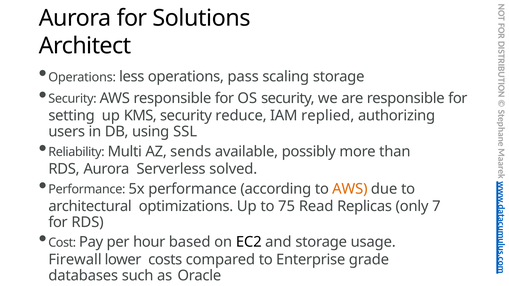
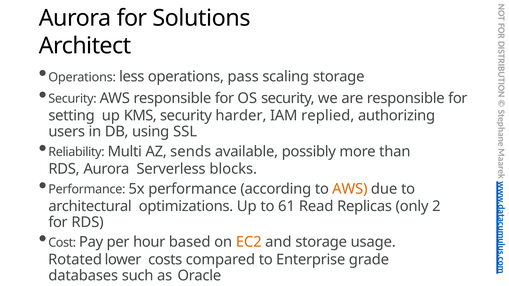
reduce: reduce -> harder (241, 116)
solved: solved -> blocks (233, 169)
75: 75 -> 61 (287, 206)
7: 7 -> 2 (436, 206)
EC2 colour: black -> orange (249, 242)
Firewall: Firewall -> Rotated (75, 260)
